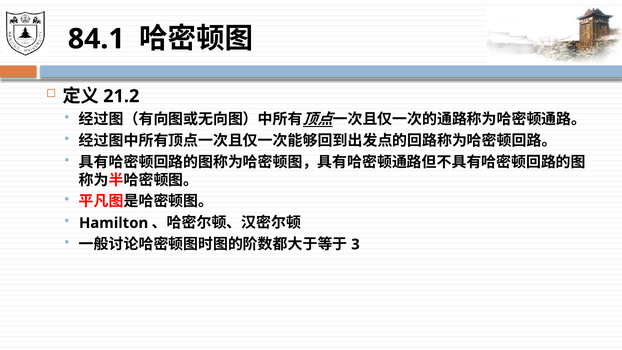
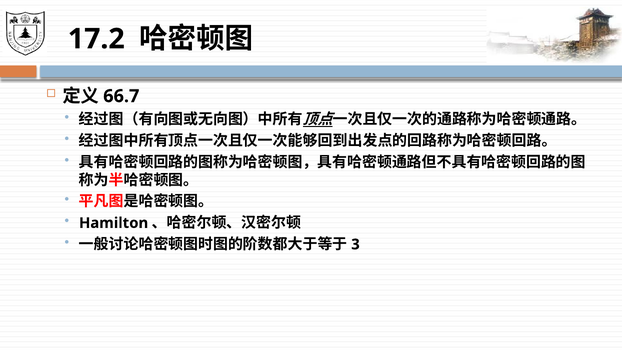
84.1: 84.1 -> 17.2 (96, 39)
21.2: 21.2 -> 66.7 (121, 96)
